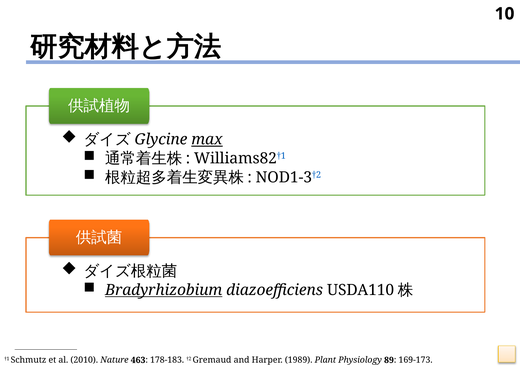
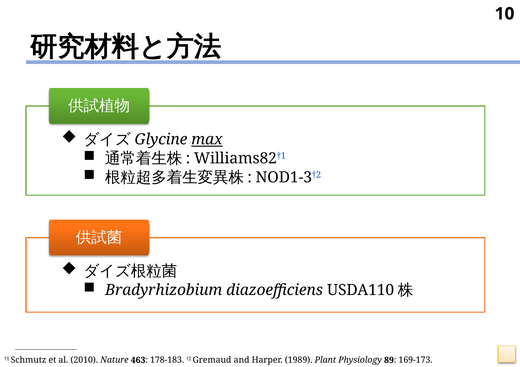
Bradyrhizobium underline: present -> none (164, 291)
